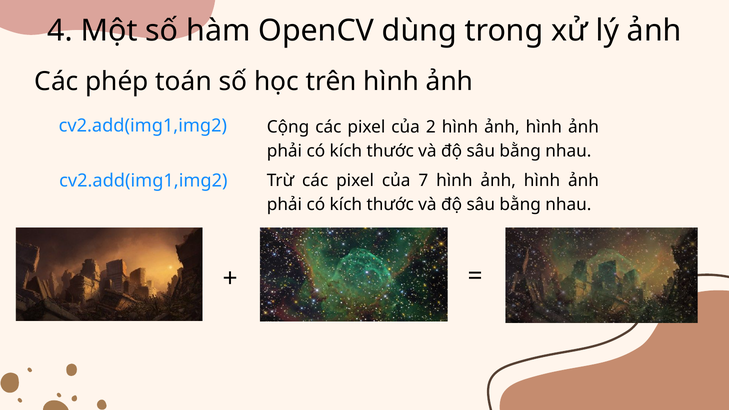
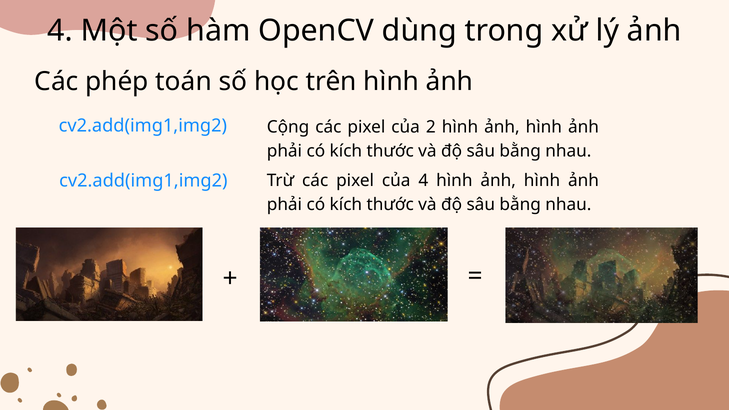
của 7: 7 -> 4 (423, 181)
